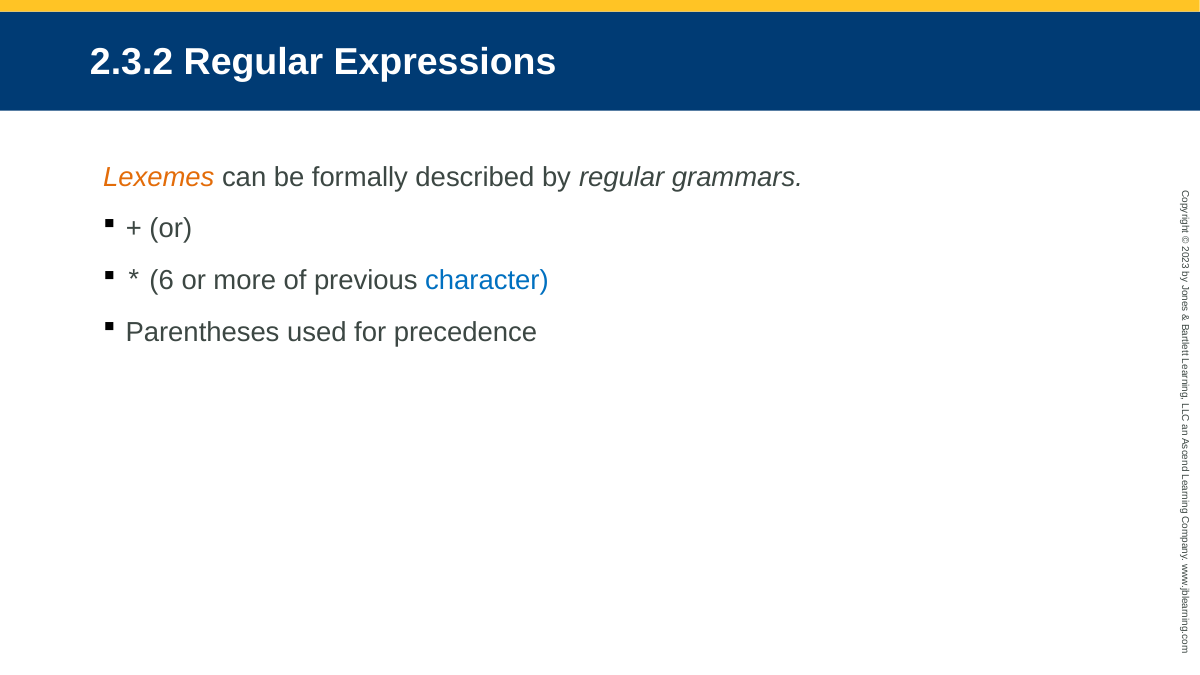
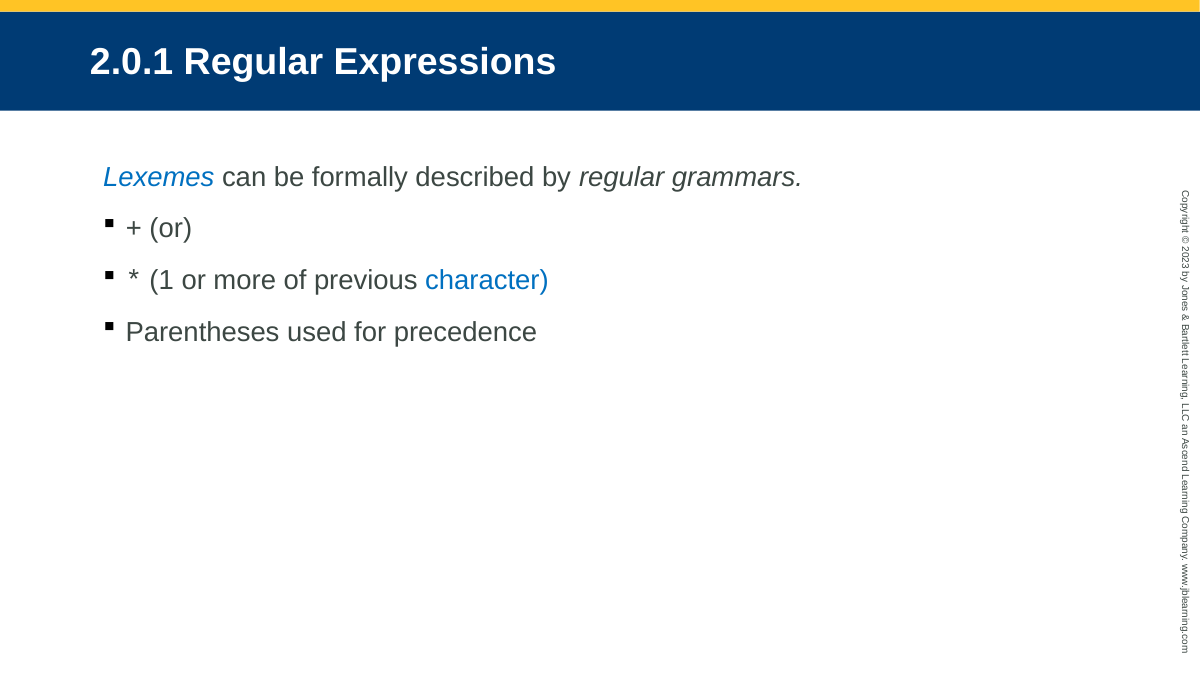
2.3.2: 2.3.2 -> 2.0.1 (132, 62)
Lexemes colour: orange -> blue (159, 177)
6: 6 -> 1 (162, 281)
